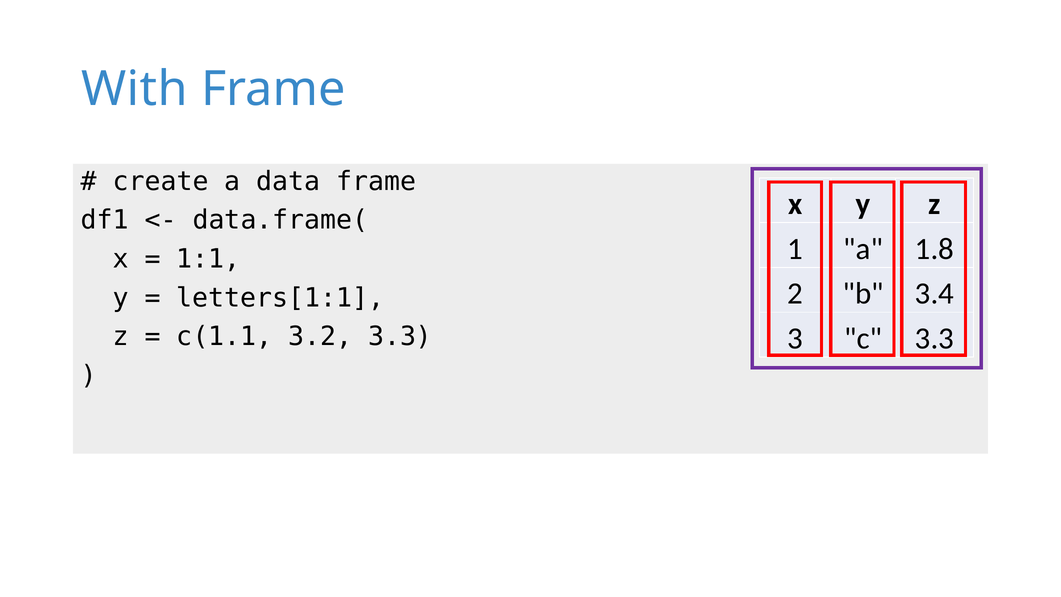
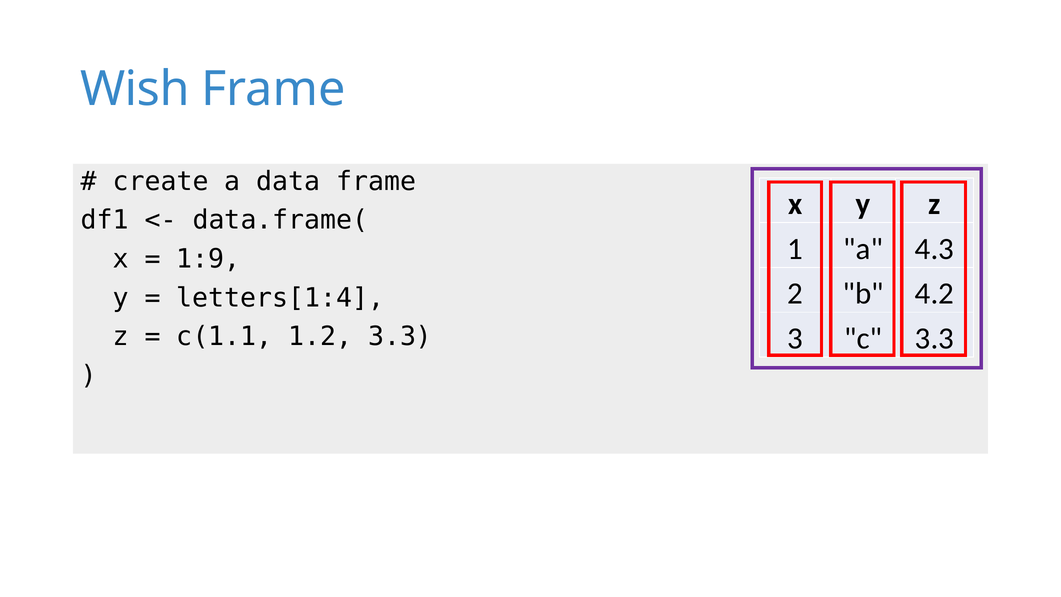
With: With -> Wish (135, 89)
1.8: 1.8 -> 4.3 (934, 249)
1:1: 1:1 -> 1:9 (208, 259)
3.4: 3.4 -> 4.2 (934, 294)
letters[1:1: letters[1:1 -> letters[1:4 (280, 298)
3.2: 3.2 -> 1.2 (320, 337)
